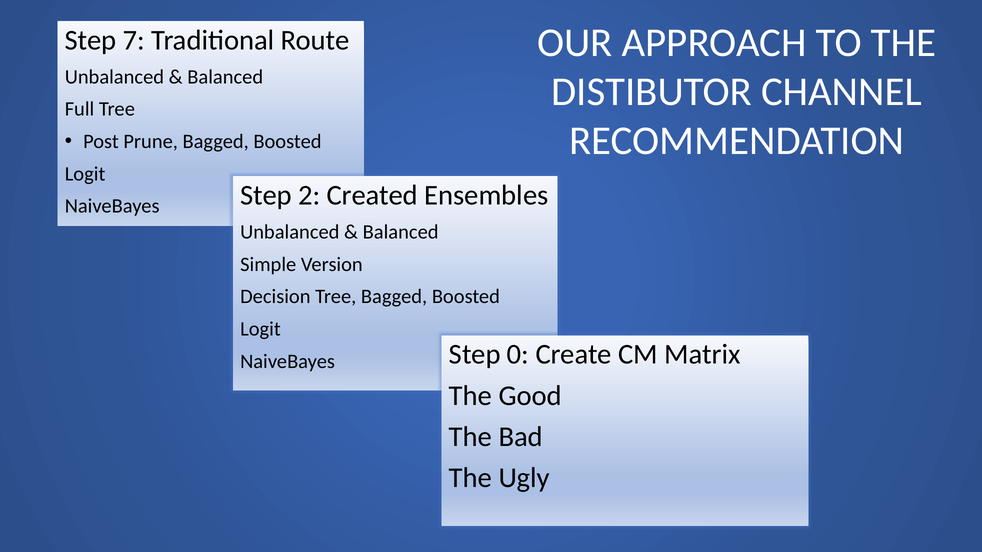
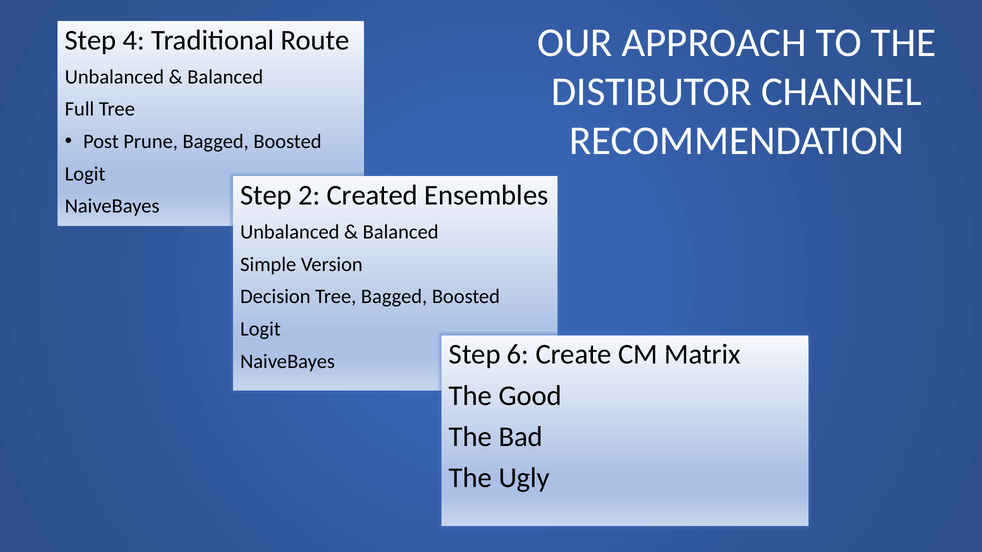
7: 7 -> 4 (134, 40)
0: 0 -> 6 (518, 355)
